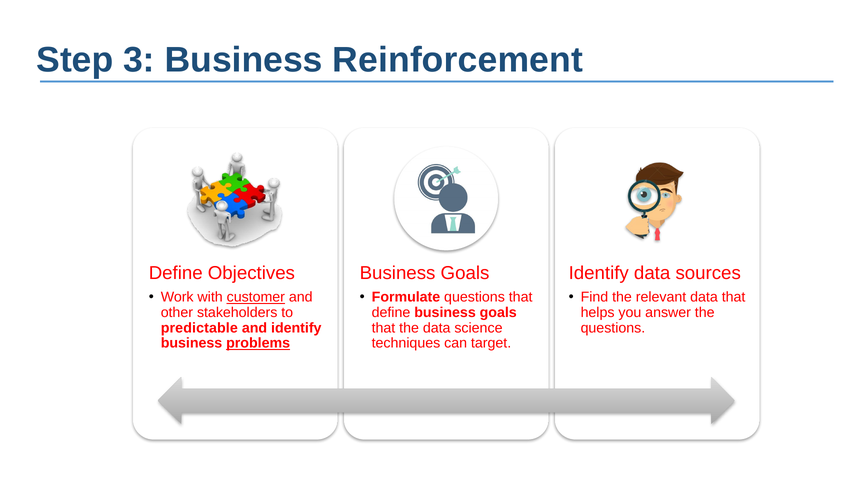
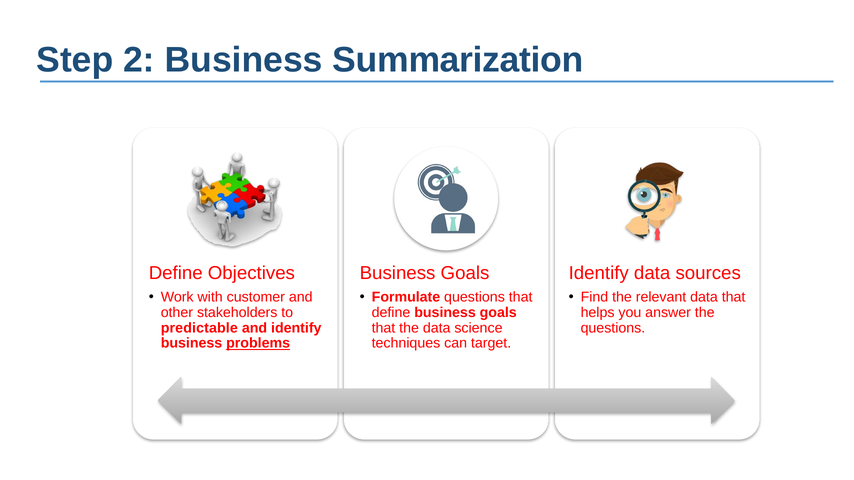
3: 3 -> 2 (139, 60)
Reinforcement: Reinforcement -> Summarization (458, 60)
customer underline: present -> none (256, 297)
